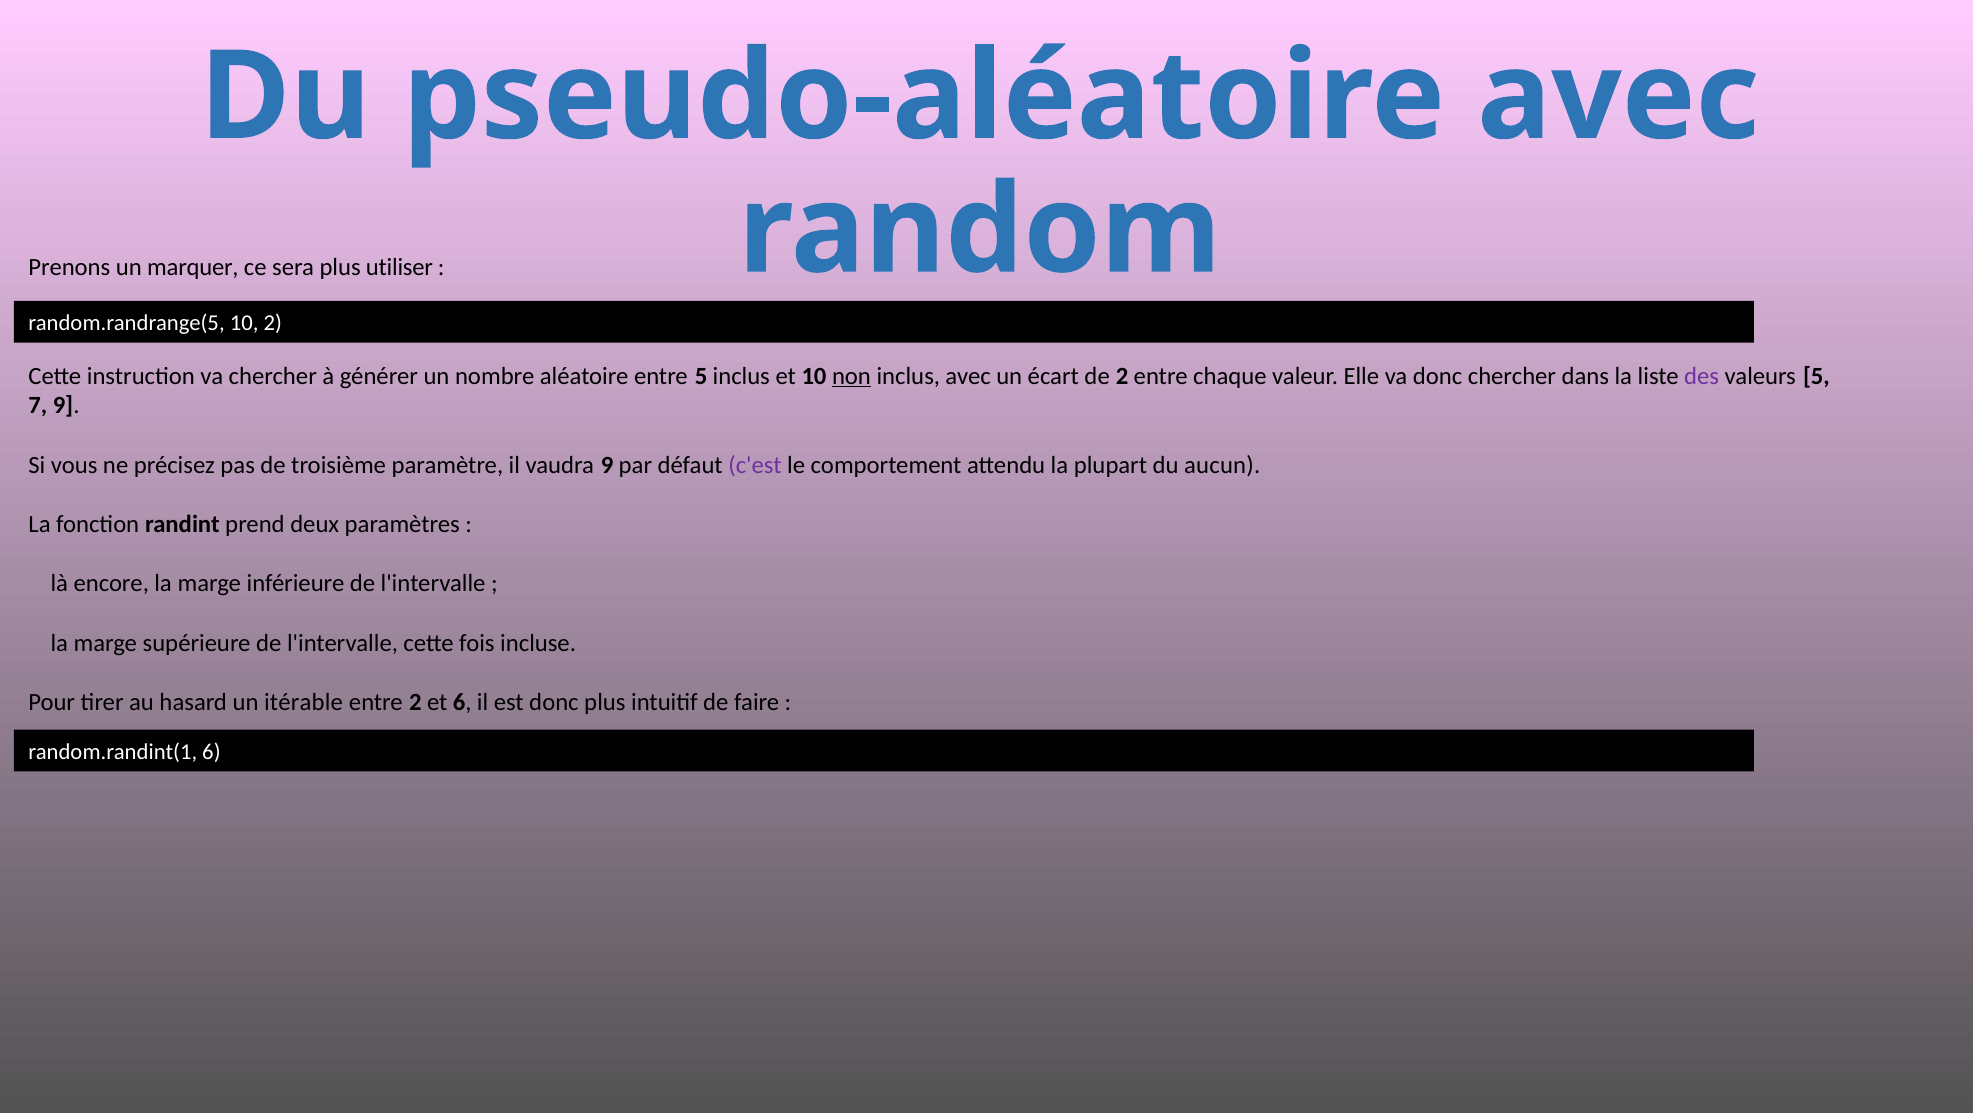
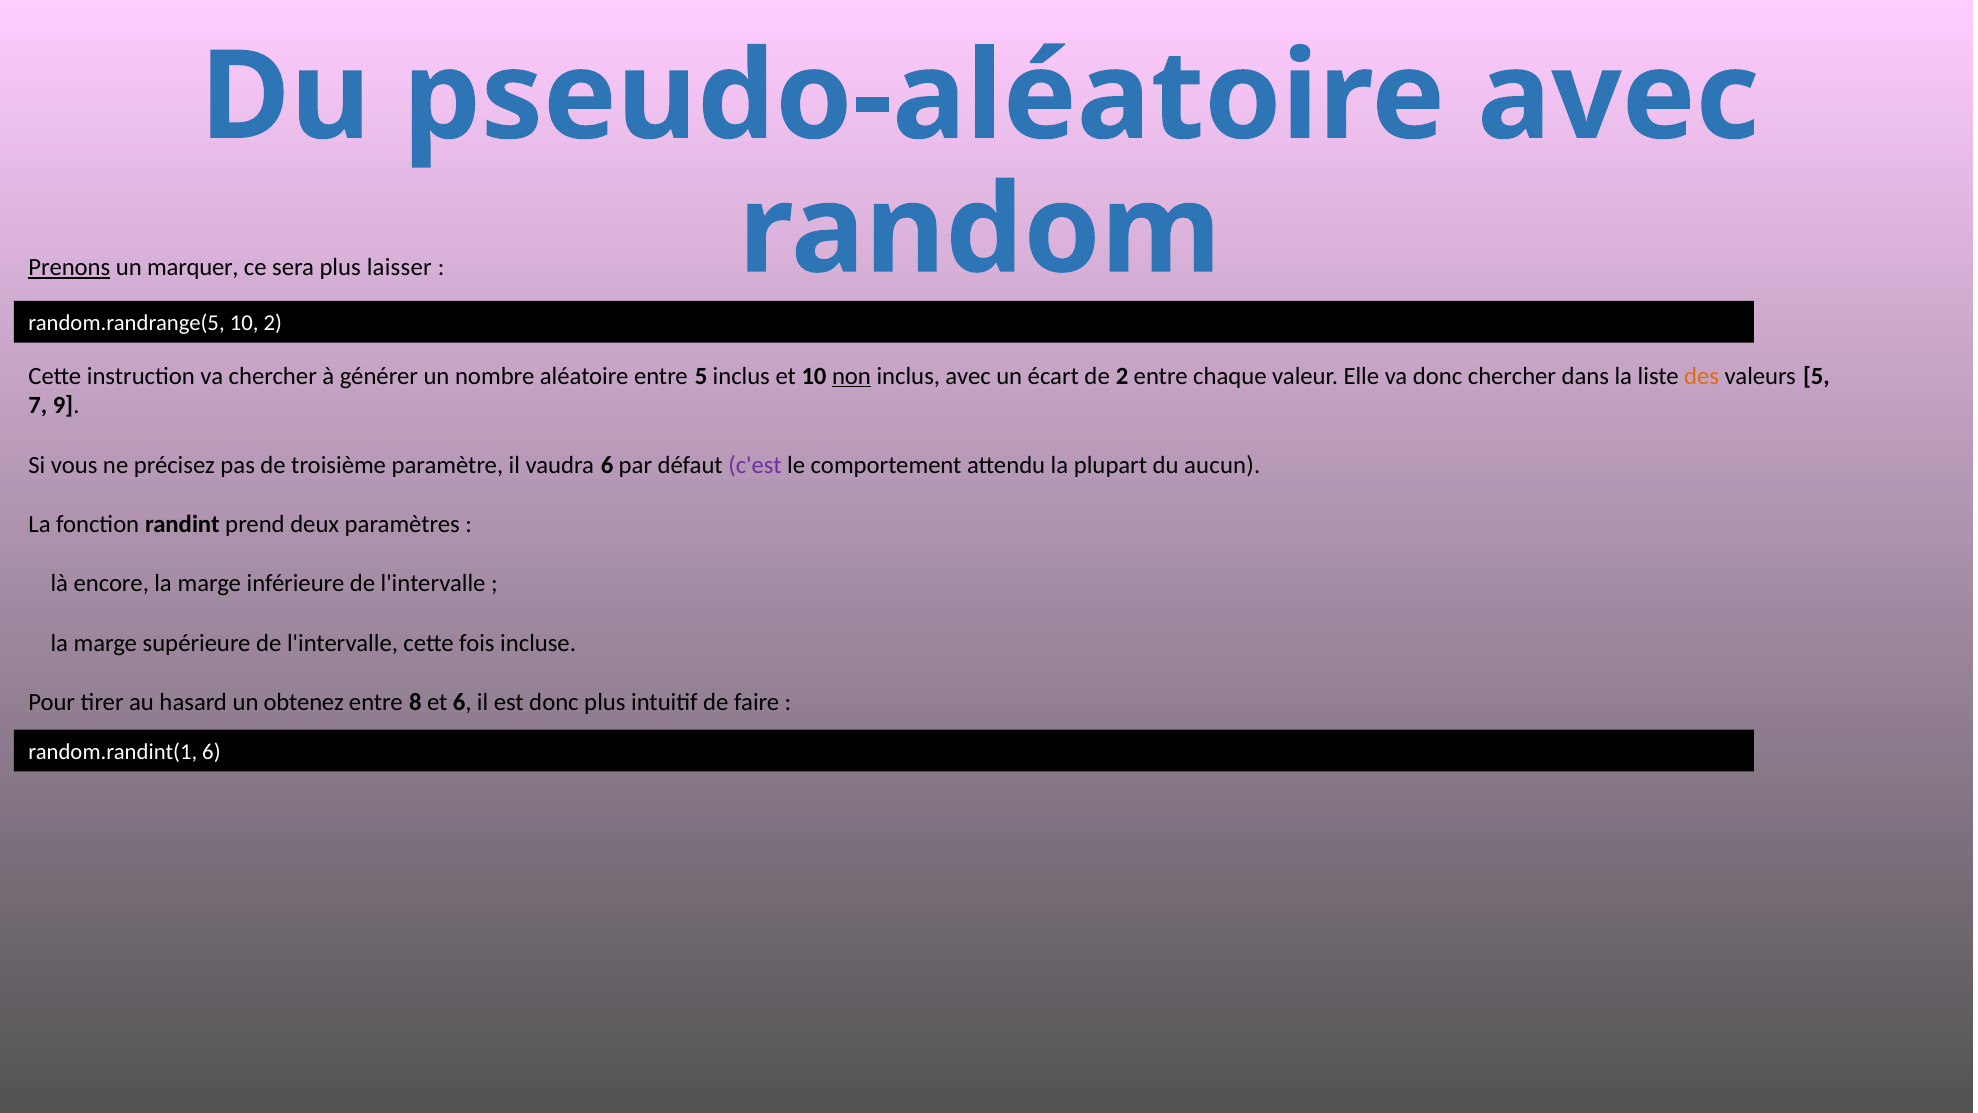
Prenons underline: none -> present (69, 267)
utiliser: utiliser -> laisser (399, 267)
des colour: purple -> orange (1702, 376)
vaudra 9: 9 -> 6 (607, 465)
itérable: itérable -> obtenez (304, 702)
entre 2: 2 -> 8 (415, 702)
